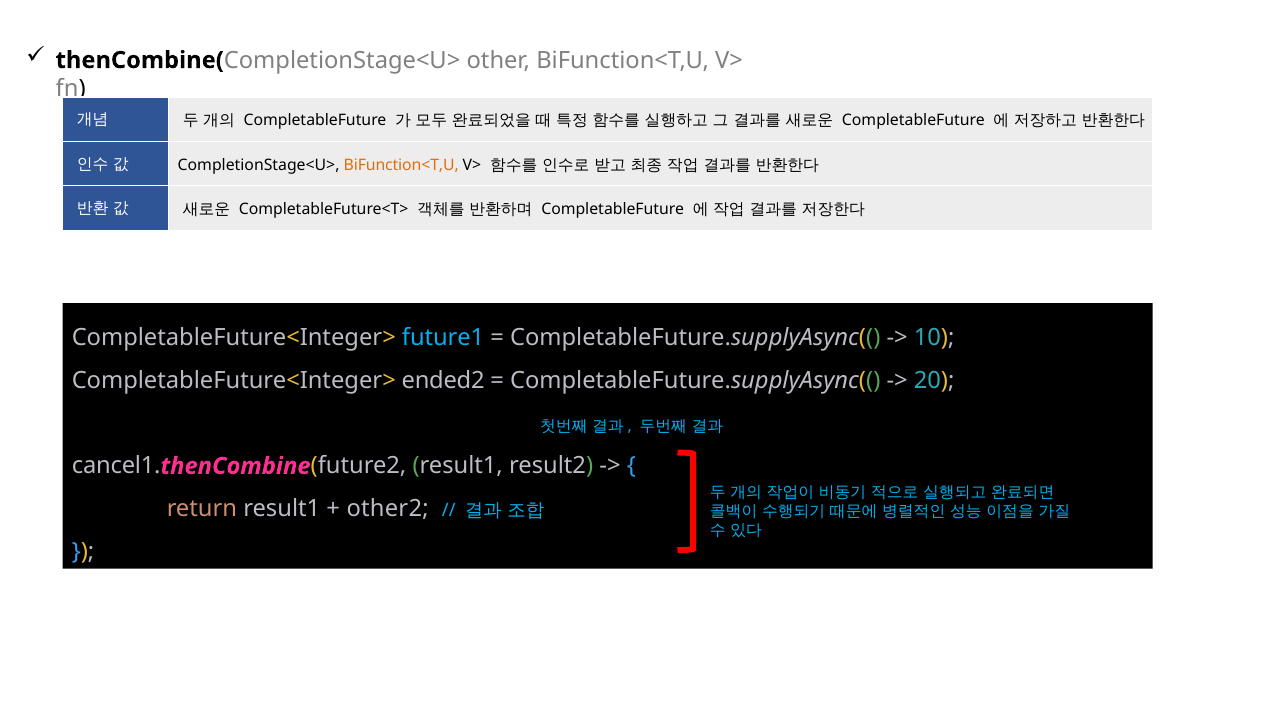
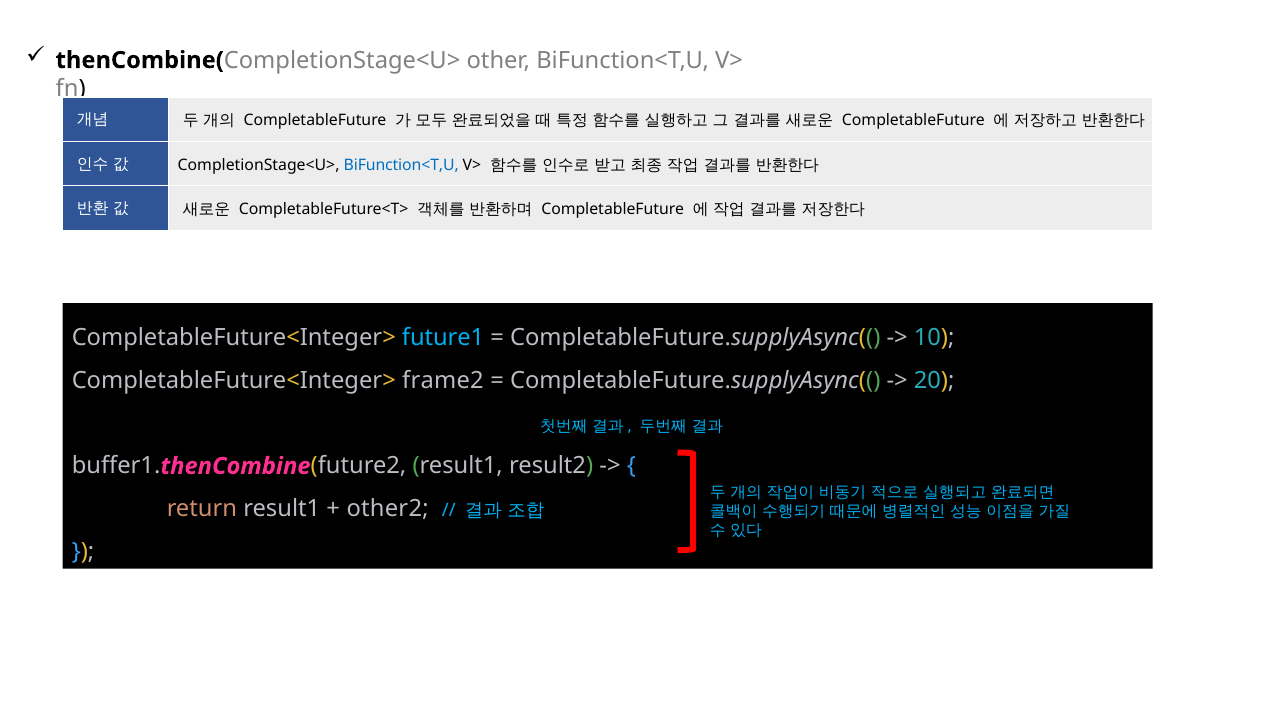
BiFunction<T,U colour: orange -> blue (401, 165)
ended2: ended2 -> frame2 (443, 381)
cancel1: cancel1 -> buffer1 (116, 466)
